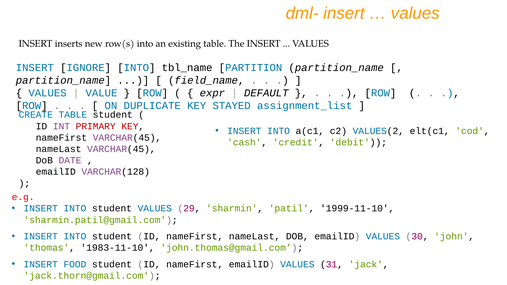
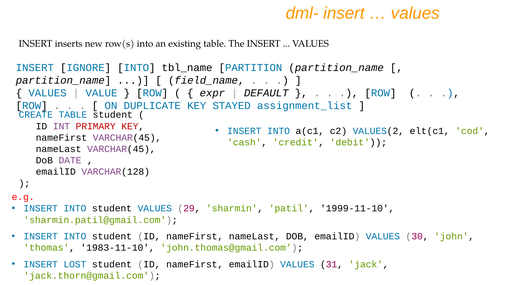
FOOD: FOOD -> LOST (75, 264)
